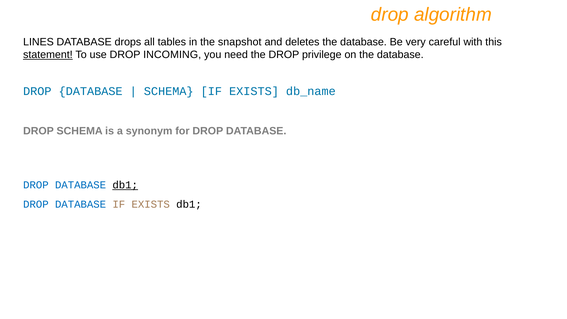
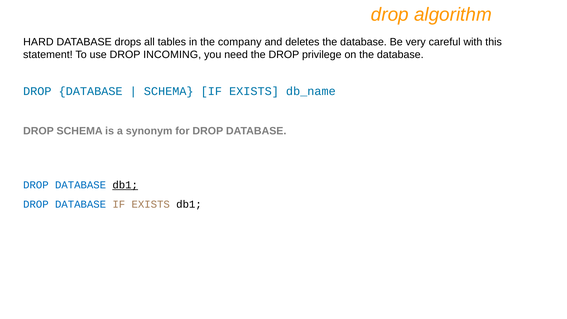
LINES: LINES -> HARD (38, 42)
snapshot: snapshot -> company (240, 42)
statement underline: present -> none (48, 55)
